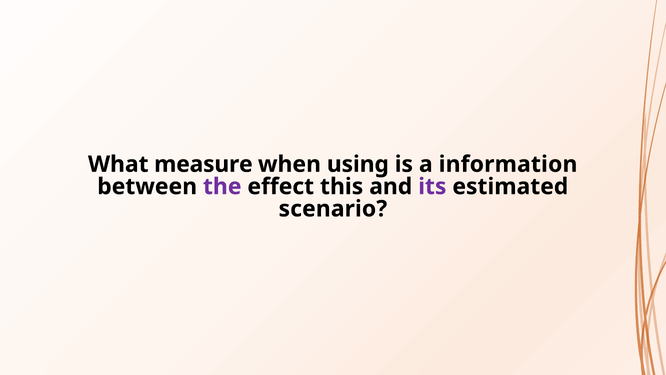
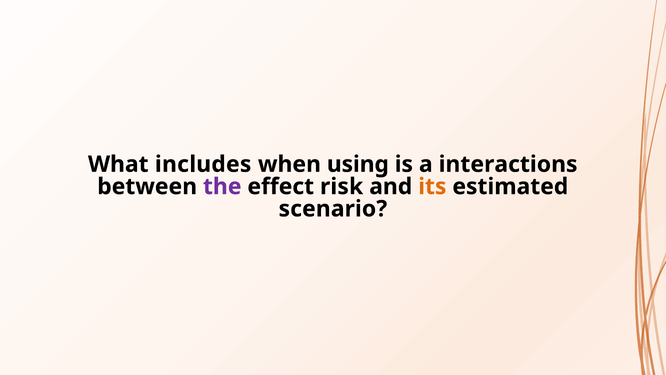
measure: measure -> includes (203, 164)
information: information -> interactions (508, 164)
this: this -> risk (342, 186)
its colour: purple -> orange (432, 186)
